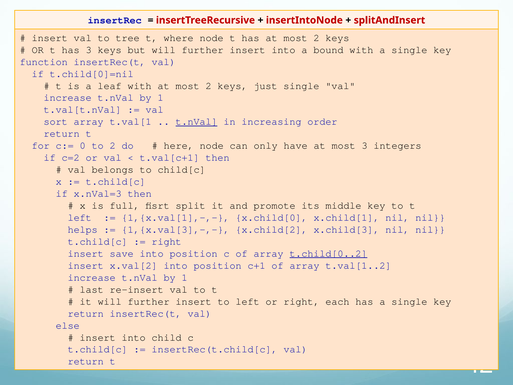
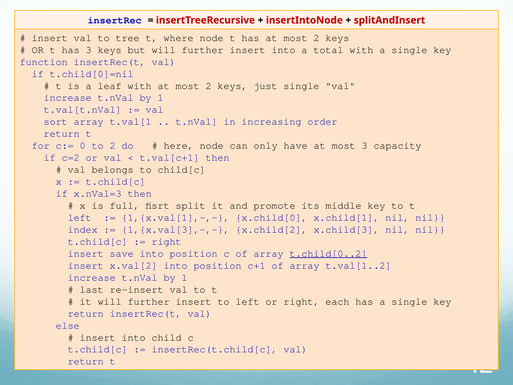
bound: bound -> total (328, 50)
t.nVal underline: present -> none (197, 122)
integers: integers -> capacity (398, 146)
helps: helps -> index (83, 229)
